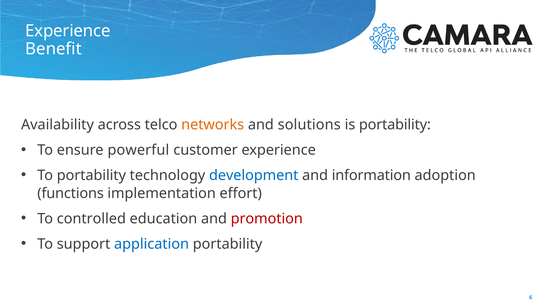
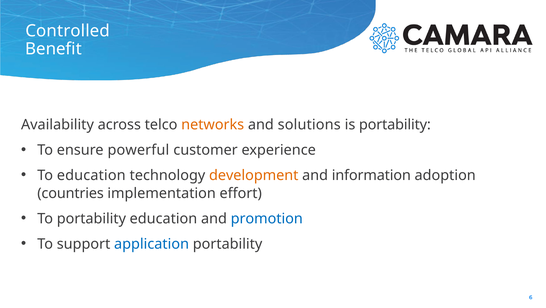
Experience: Experience -> Controlled (68, 31)
To portability: portability -> education (91, 175)
development colour: blue -> orange (254, 175)
functions: functions -> countries (71, 193)
To controlled: controlled -> portability (91, 218)
promotion colour: red -> blue (267, 218)
